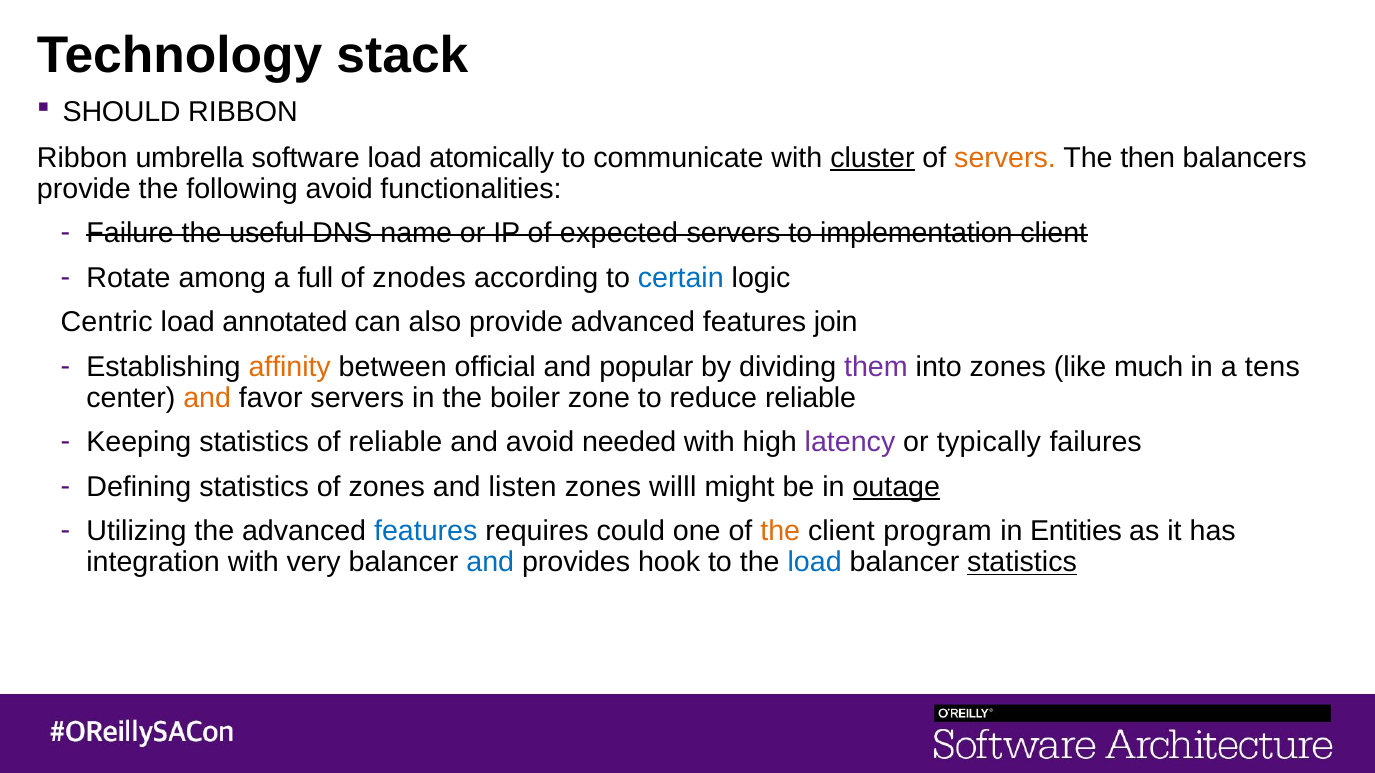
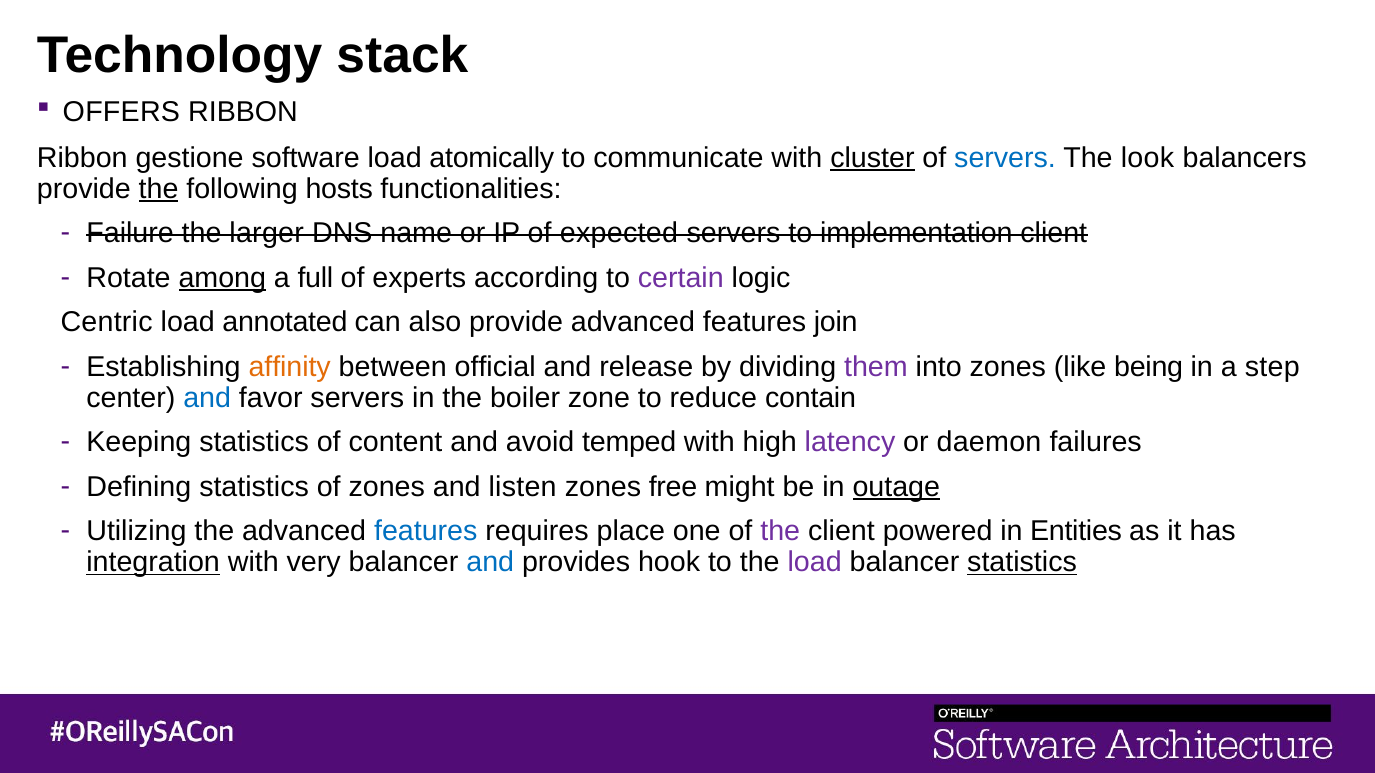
SHOULD: SHOULD -> OFFERS (121, 112)
umbrella: umbrella -> gestione (190, 158)
servers colour: orange -> blue (1005, 158)
then: then -> look (1147, 158)
the underline: none -> present (159, 189)
following avoid: avoid -> hosts (339, 189)
useful: useful -> larger (267, 233)
among underline: none -> present (222, 278)
znodes: znodes -> experts (419, 278)
certain colour: blue -> purple (681, 278)
popular: popular -> release (646, 367)
much: much -> being (1149, 367)
tens: tens -> step (1272, 367)
and colour: orange -> blue (207, 398)
reduce reliable: reliable -> contain (811, 398)
of reliable: reliable -> content (395, 443)
needed: needed -> temped (629, 443)
typically: typically -> daemon (989, 443)
willl: willl -> free (673, 487)
could: could -> place (631, 532)
the colour: orange -> purple (780, 532)
program: program -> powered (938, 532)
integration underline: none -> present (153, 563)
load colour: blue -> purple (815, 563)
